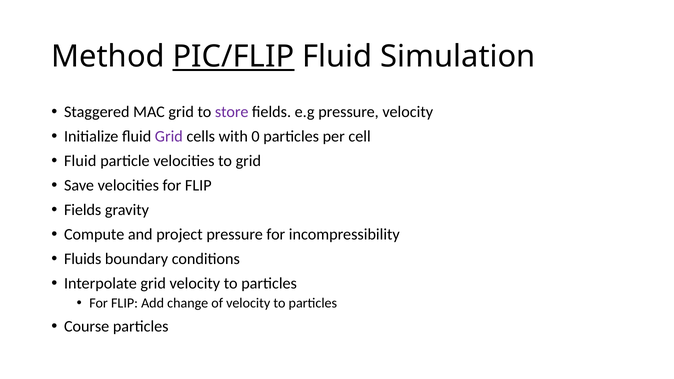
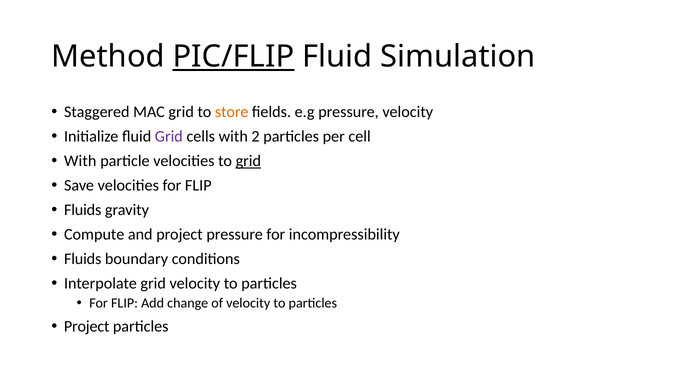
store colour: purple -> orange (232, 112)
0: 0 -> 2 (256, 137)
Fluid: Fluid -> With (80, 161)
grid underline: none -> present (248, 161)
Fields: Fields -> Fluids (83, 210)
Course: Course -> Project (87, 326)
